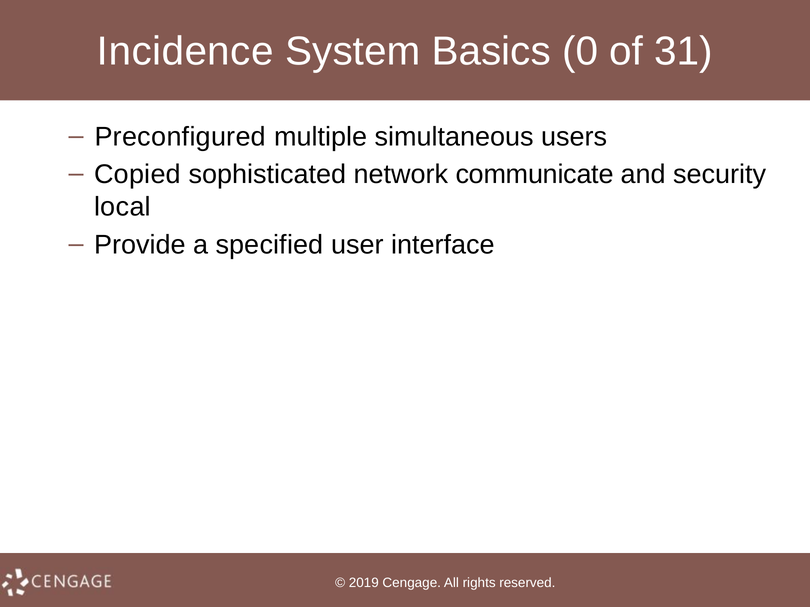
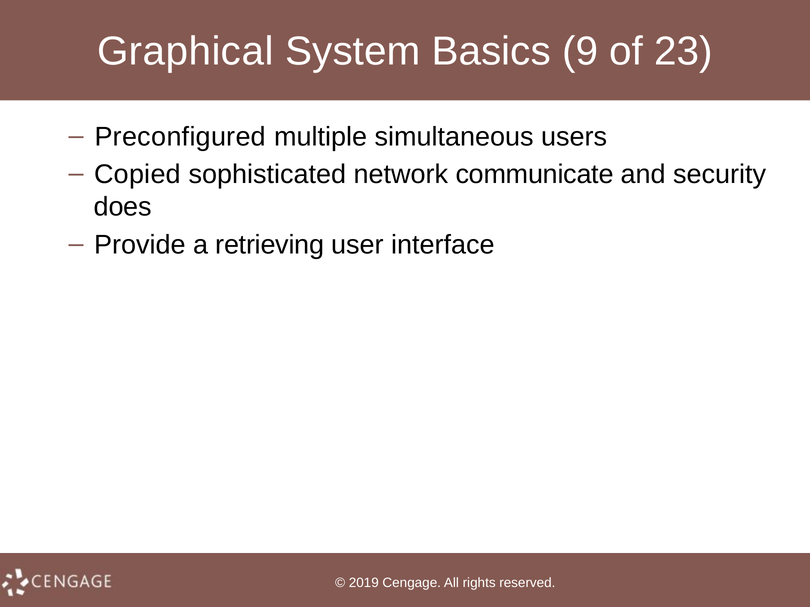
Incidence: Incidence -> Graphical (185, 51)
0: 0 -> 9 (580, 51)
31: 31 -> 23 (684, 51)
local: local -> does (123, 207)
specified: specified -> retrieving (270, 245)
